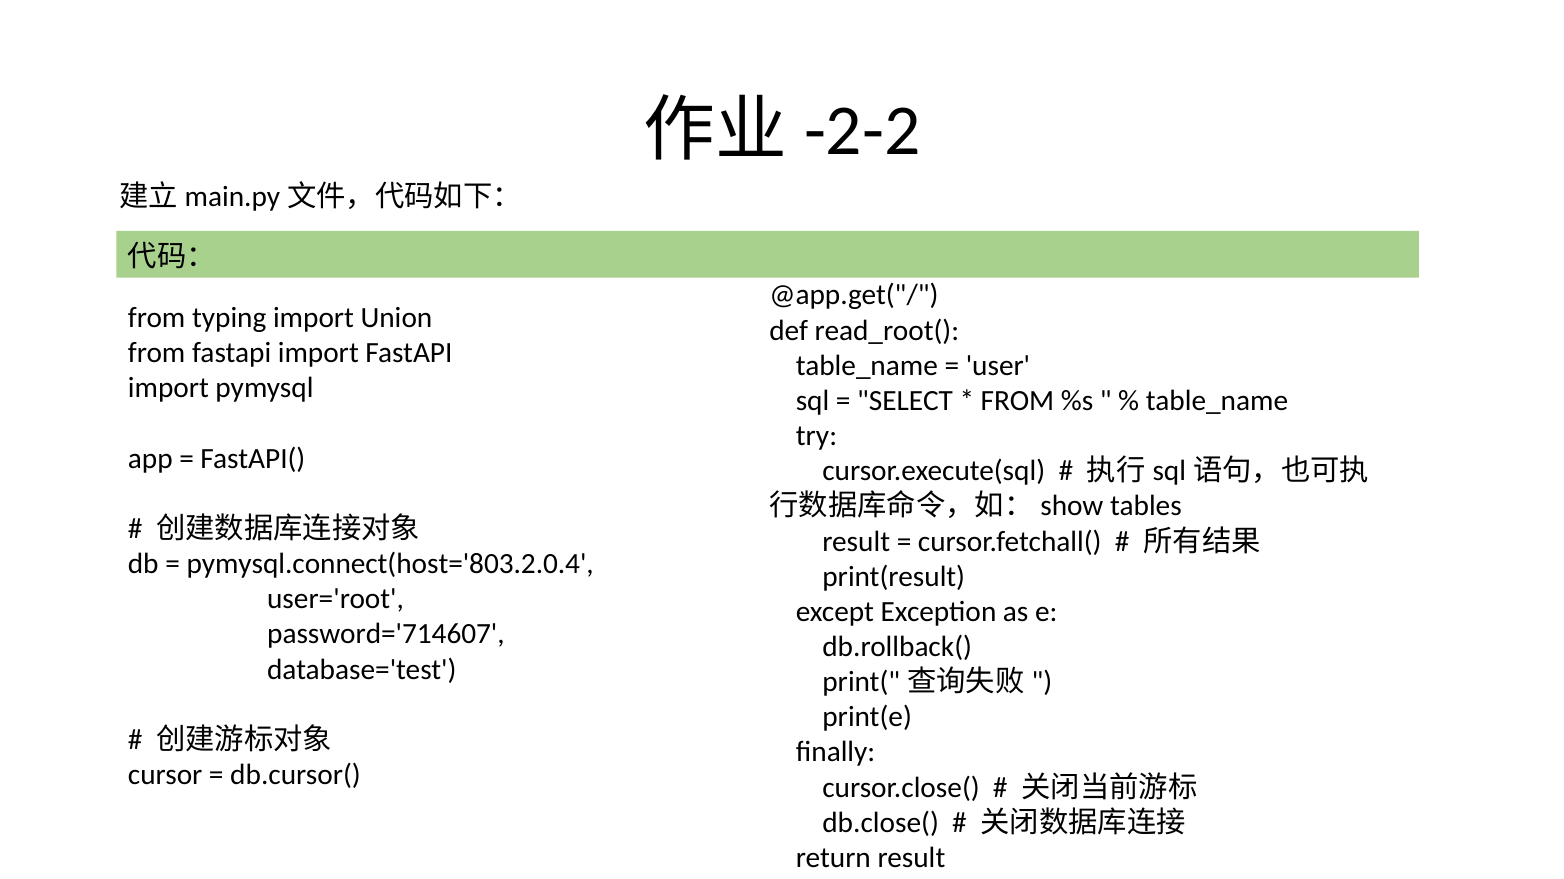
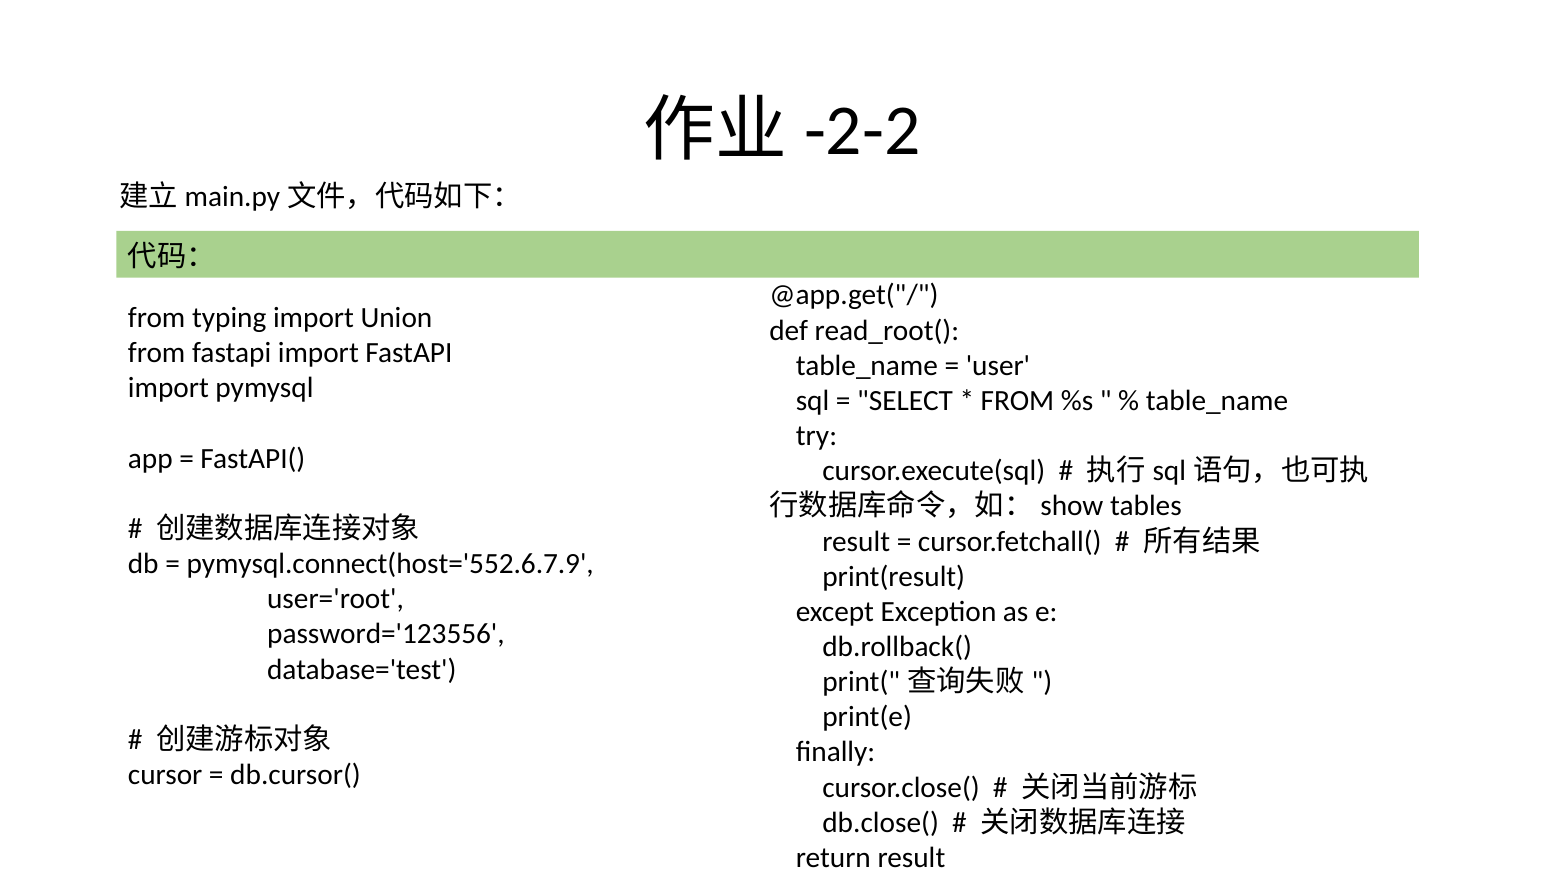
pymysql.connect(host='803.2.0.4: pymysql.connect(host='803.2.0.4 -> pymysql.connect(host='552.6.7.9 (390, 564)
password='714607: password='714607 -> password='123556 (386, 635)
